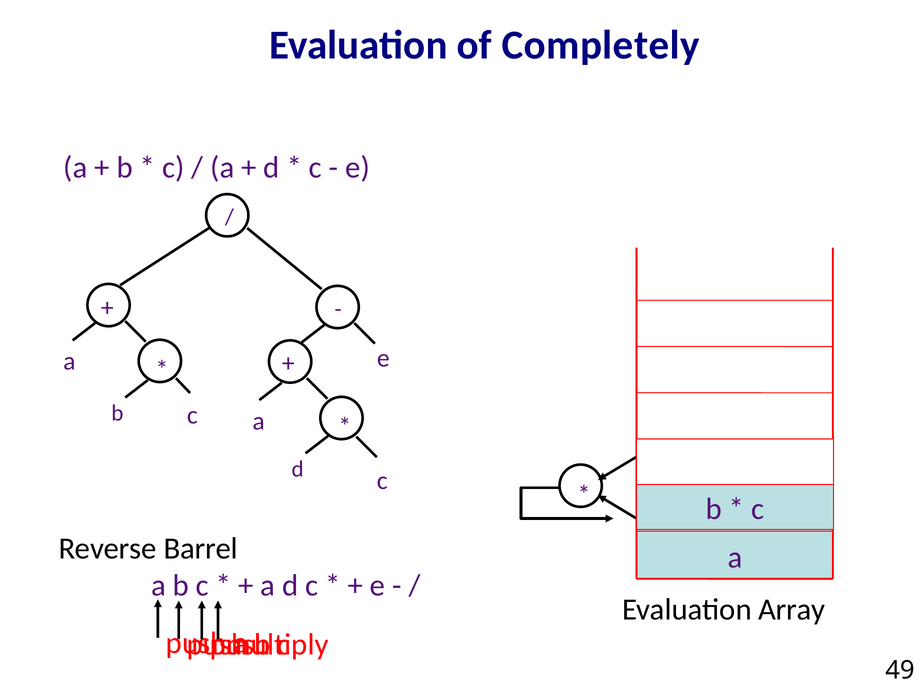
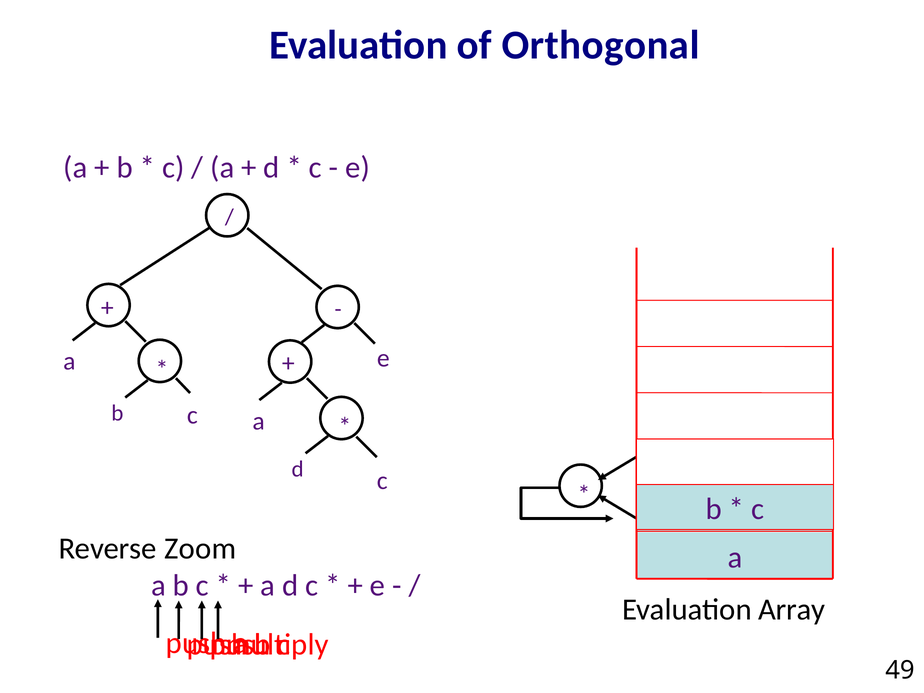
Completely: Completely -> Orthogonal (601, 45)
Barrel: Barrel -> Zoom (200, 549)
